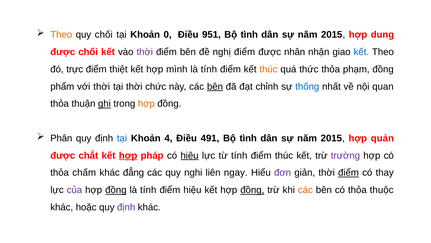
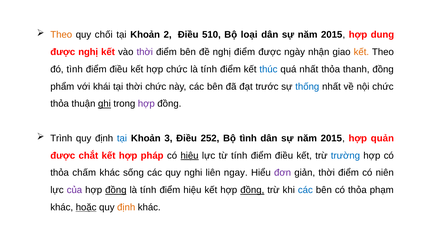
0: 0 -> 2 (168, 35)
951: 951 -> 510 (211, 35)
tình: tình -> loại (249, 35)
được chối: chối -> nghị (88, 52)
nhân: nhân -> ngày (295, 52)
kết colour: blue -> orange (361, 52)
đó trực: trực -> tình (75, 69)
thiệt: thiệt -> điều (119, 69)
hợp mình: mình -> chức (177, 69)
thúc colour: orange -> blue (268, 69)
quá thức: thức -> nhất (309, 69)
phạm: phạm -> thanh (356, 69)
với thời: thời -> khái (102, 86)
bên underline: present -> none (215, 86)
chỉnh: chỉnh -> trước (267, 86)
nội quan: quan -> chức (383, 86)
hợp colour: orange -> purple (146, 104)
Phân: Phân -> Trình (61, 138)
4: 4 -> 3 (168, 138)
491: 491 -> 252 (210, 138)
hợp underline: present -> none (128, 155)
thúc: thúc -> điều (284, 155)
trường colour: purple -> blue (345, 155)
đẳng: đẳng -> sống (133, 172)
điểm underline: present -> none (349, 172)
thay: thay -> niên (385, 172)
các colour: orange -> blue (305, 190)
thuộc: thuộc -> phạm (382, 190)
hoặc underline: none -> present (86, 207)
định colour: purple -> orange (126, 207)
